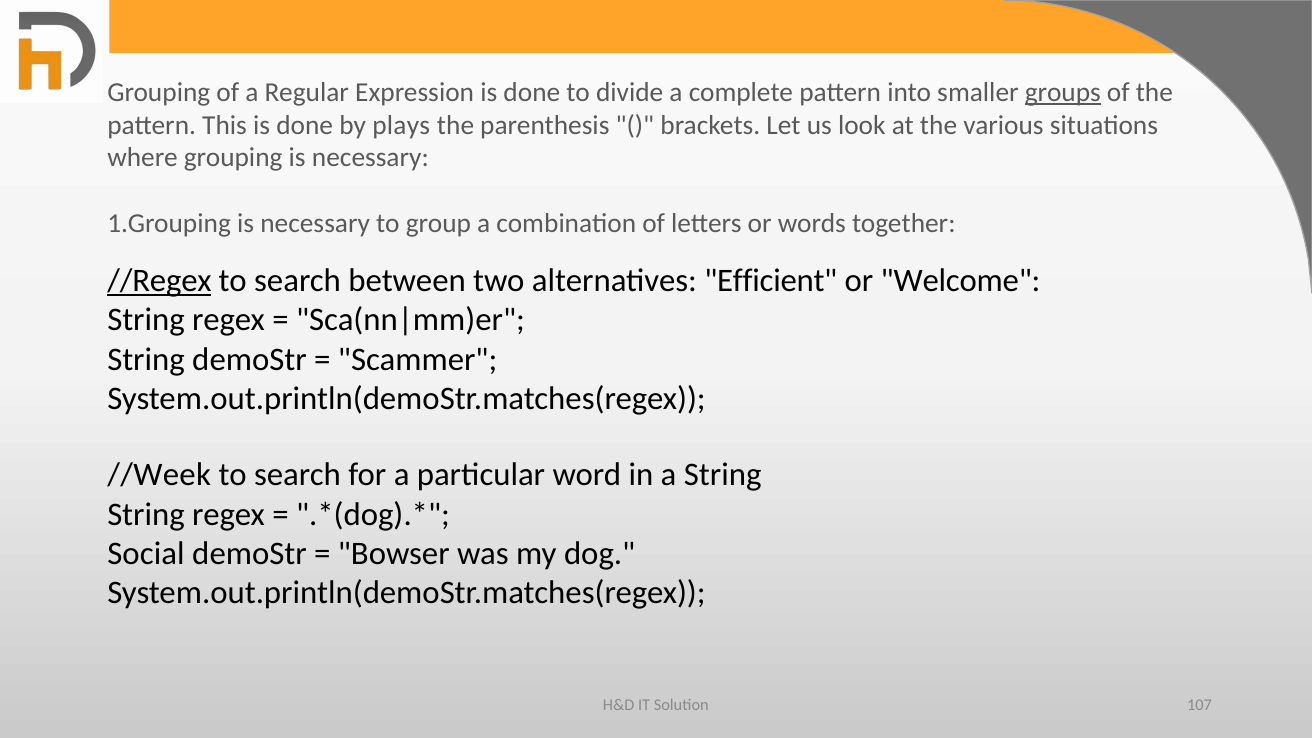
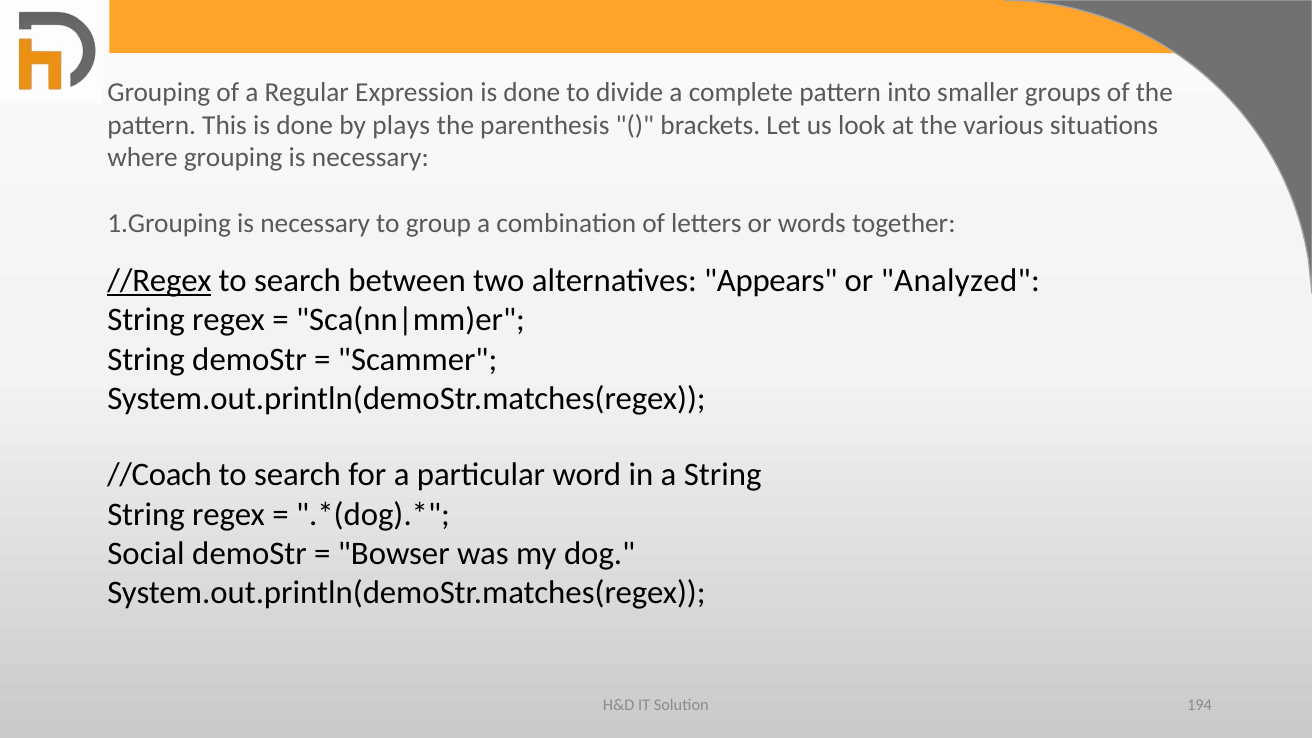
groups underline: present -> none (1063, 92)
Efficient: Efficient -> Appears (771, 281)
Welcome: Welcome -> Analyzed (960, 281)
//Week: //Week -> //Coach (159, 475)
107: 107 -> 194 (1199, 705)
